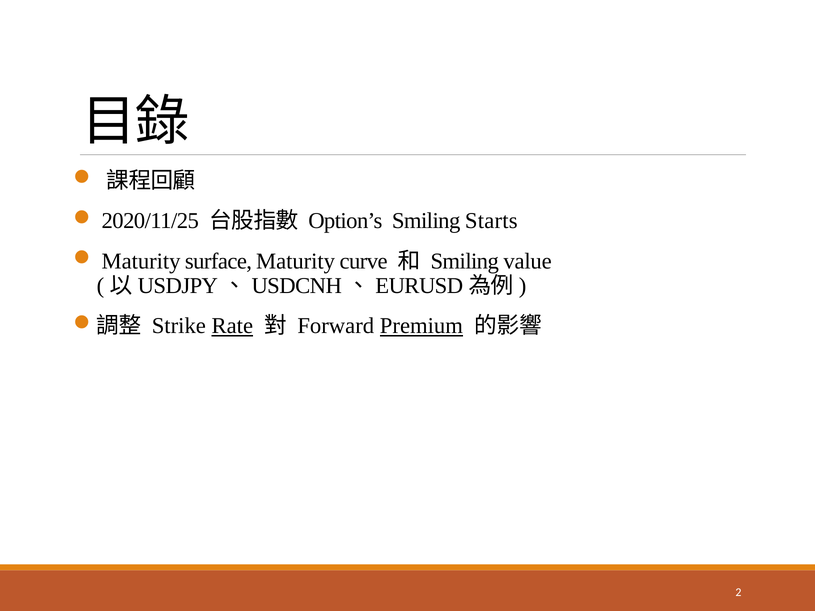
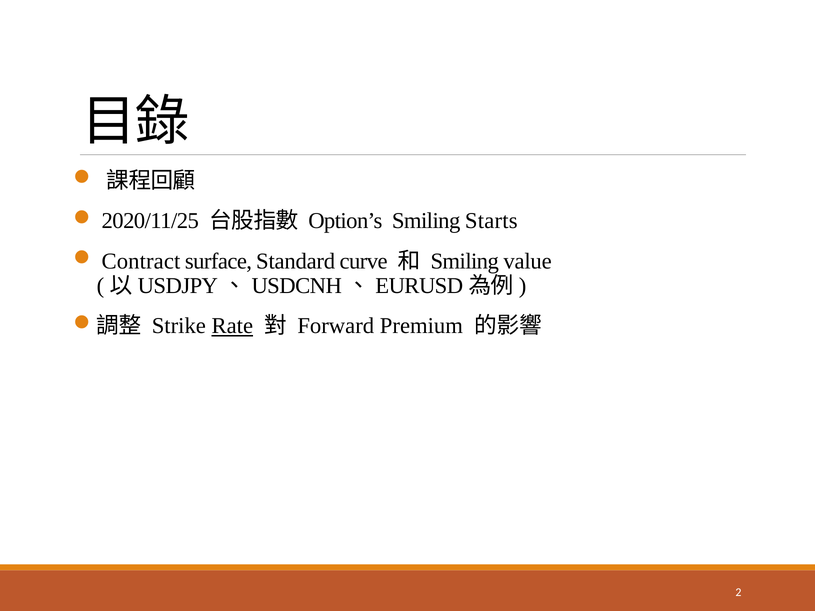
Maturity: Maturity -> Contract (141, 261)
surface Maturity: Maturity -> Standard (296, 261)
Premium underline: present -> none (421, 326)
